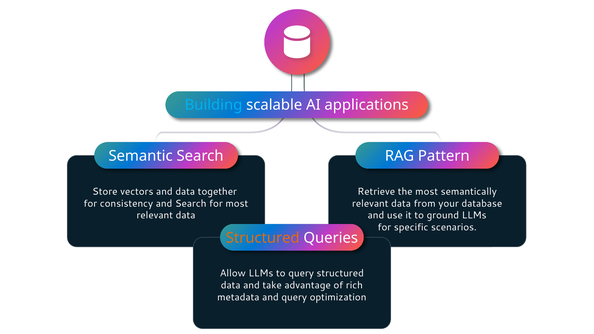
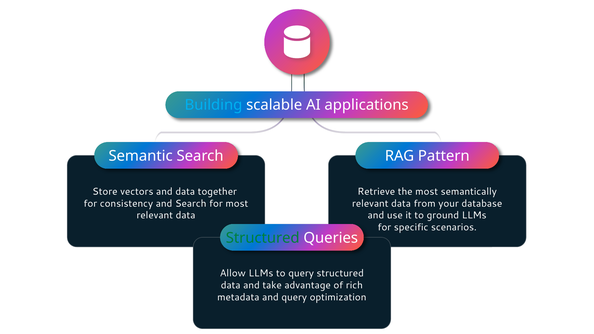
Structured colour: orange -> green (263, 238)
